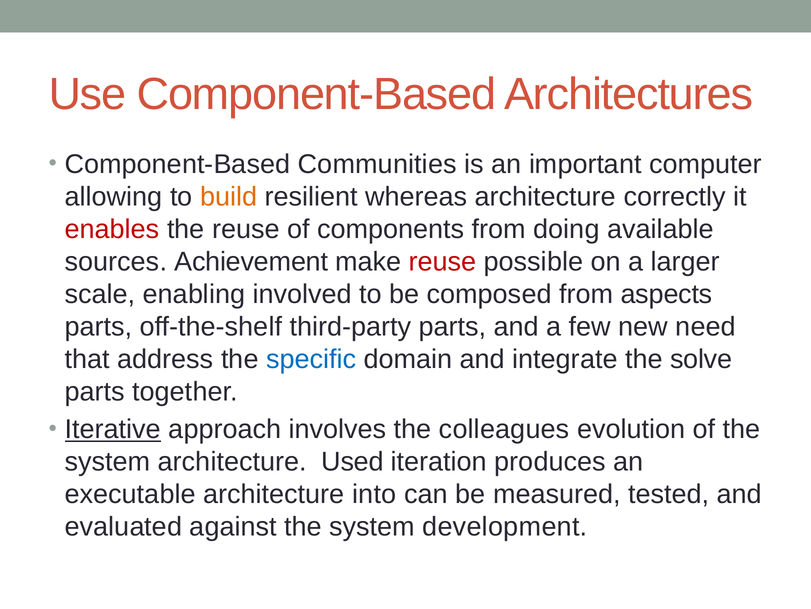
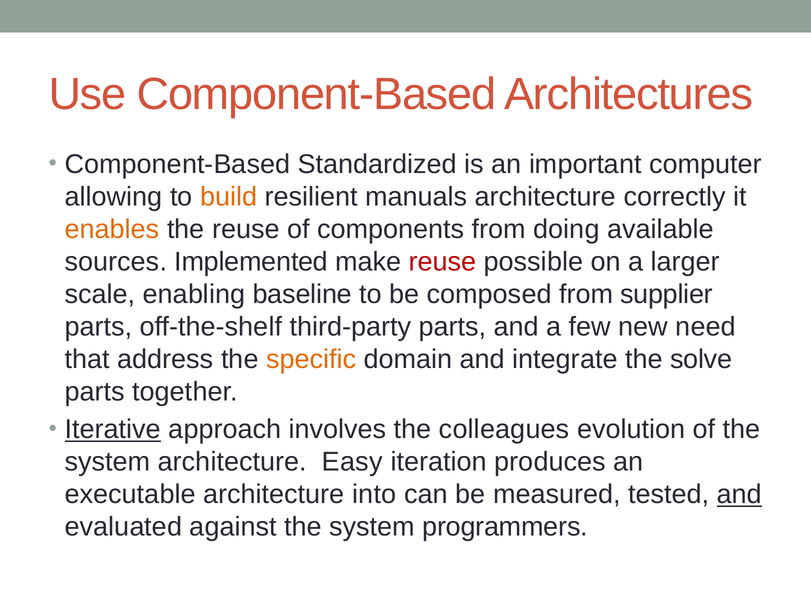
Communities: Communities -> Standardized (377, 164)
whereas: whereas -> manuals (416, 197)
enables colour: red -> orange (112, 229)
Achievement: Achievement -> Implemented (251, 261)
involved: involved -> baseline (302, 294)
aspects: aspects -> supplier (667, 294)
specific colour: blue -> orange (311, 359)
Used: Used -> Easy (352, 461)
and underline: none -> present (739, 494)
development: development -> programmers (505, 526)
